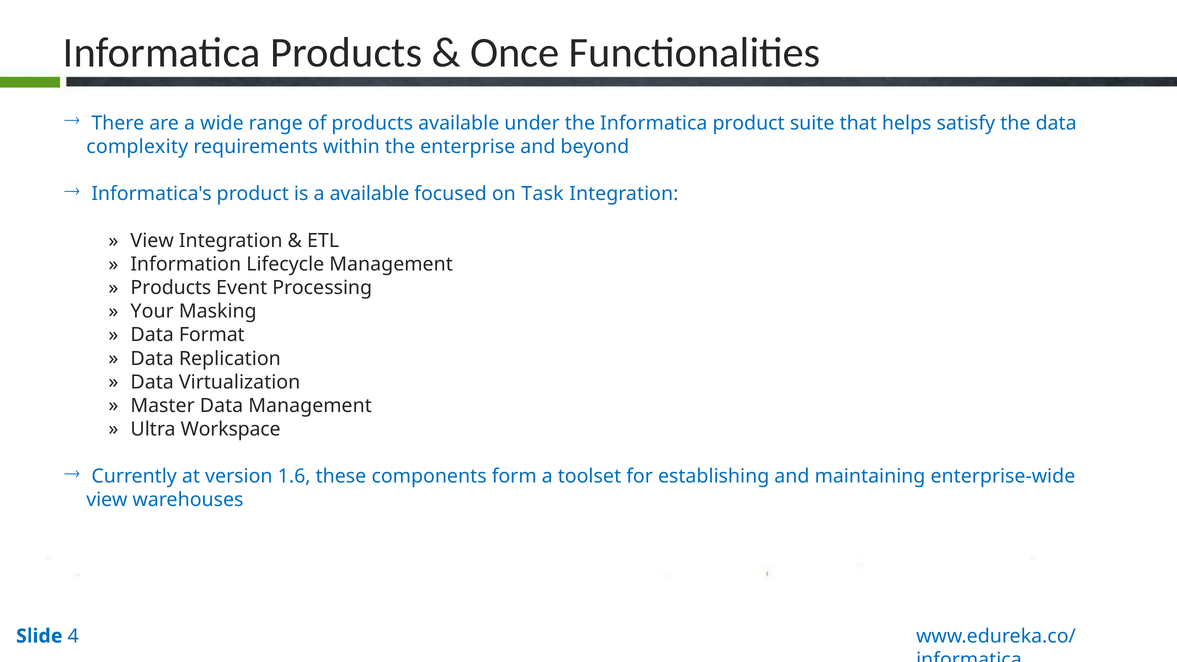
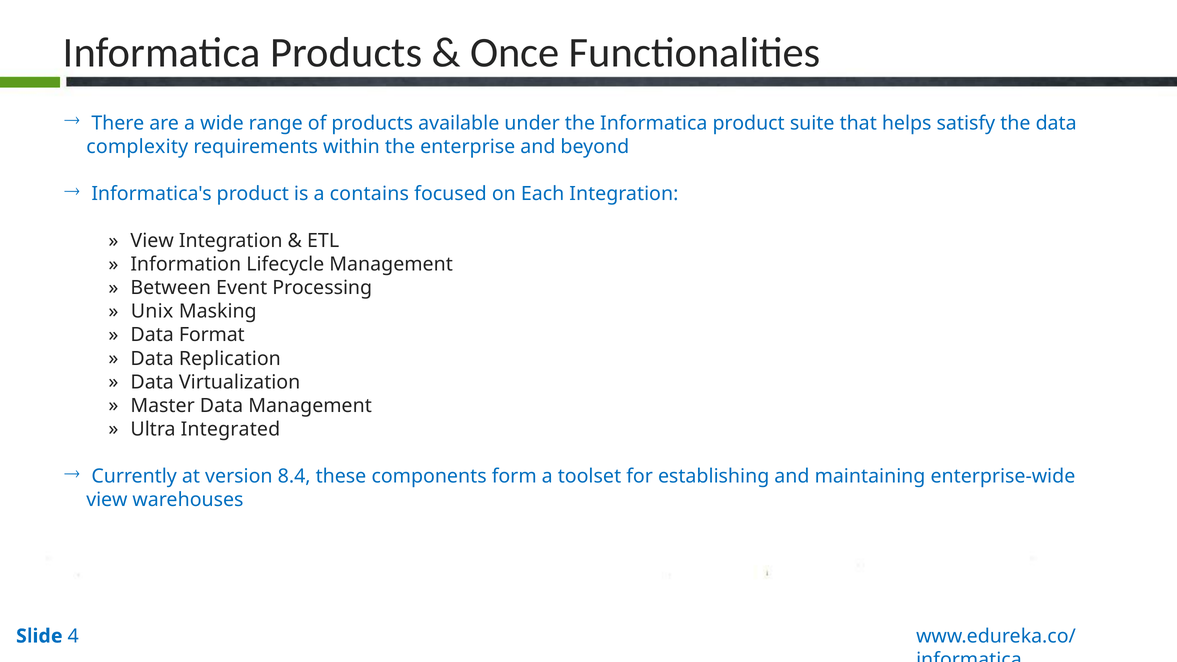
a available: available -> contains (369, 194)
Task: Task -> Each (543, 194)
Products: Products -> Between (171, 288)
Your: Your -> Unix (152, 312)
Workspace: Workspace -> Integrated (230, 429)
1.6: 1.6 -> 8.4 (294, 476)
